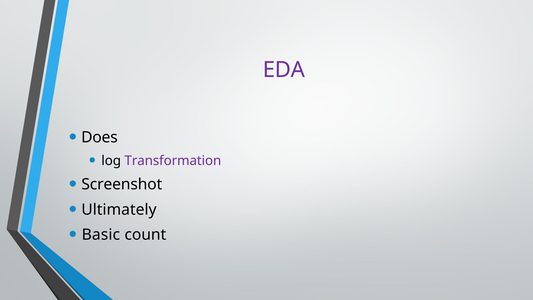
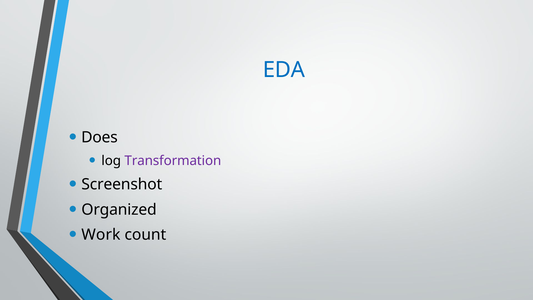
EDA colour: purple -> blue (284, 70)
Ultimately: Ultimately -> Organized (119, 209)
Basic: Basic -> Work (101, 235)
